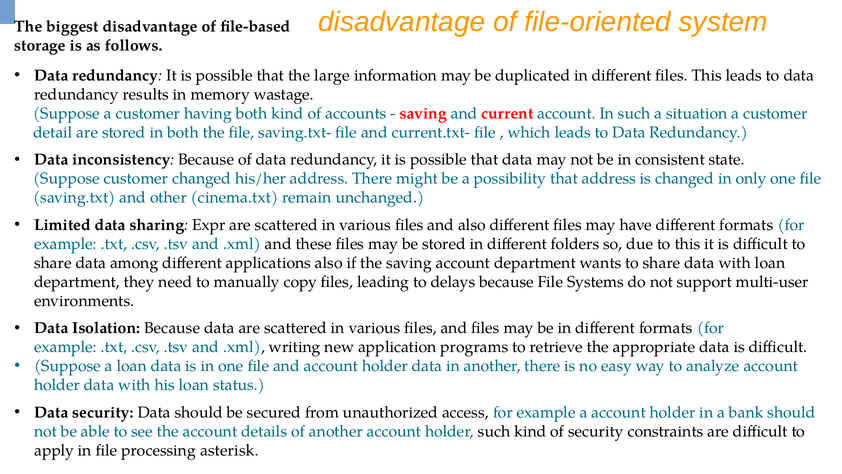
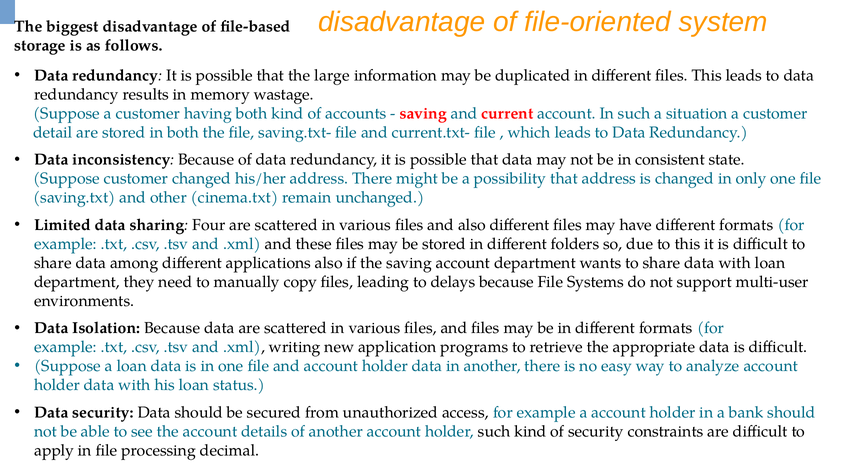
Expr: Expr -> Four (209, 225)
asterisk: asterisk -> decimal (229, 450)
